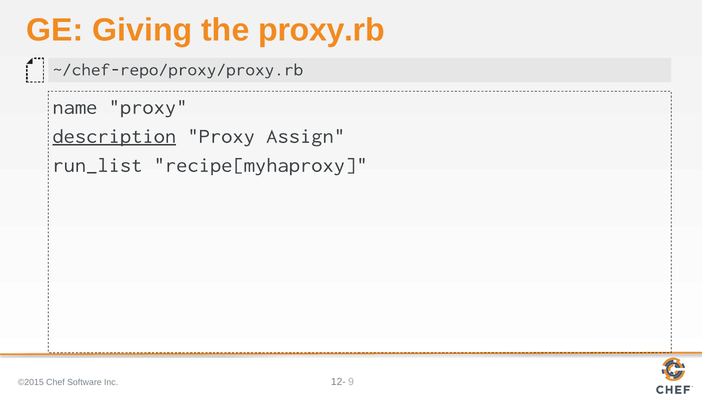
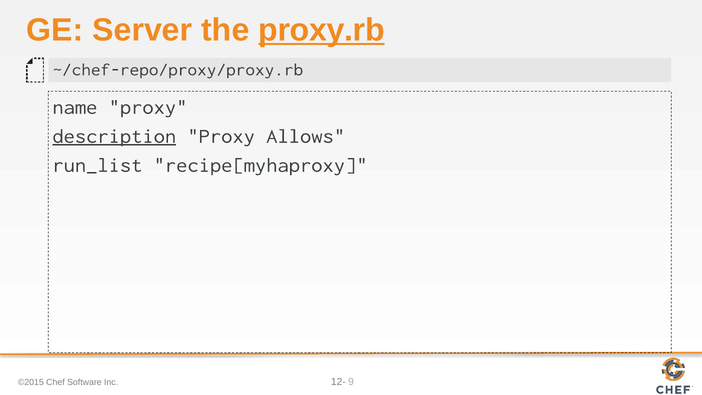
Giving: Giving -> Server (142, 30)
proxy.rb underline: none -> present (322, 30)
Assign: Assign -> Allows (306, 136)
